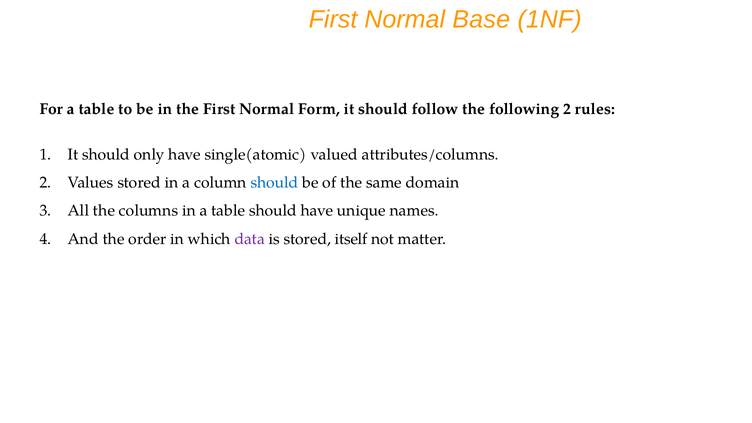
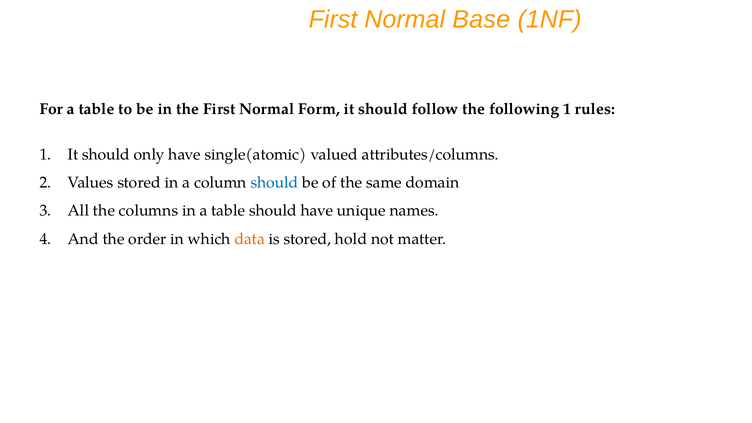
following 2: 2 -> 1 (567, 109)
data colour: purple -> orange (250, 239)
itself: itself -> hold (351, 239)
